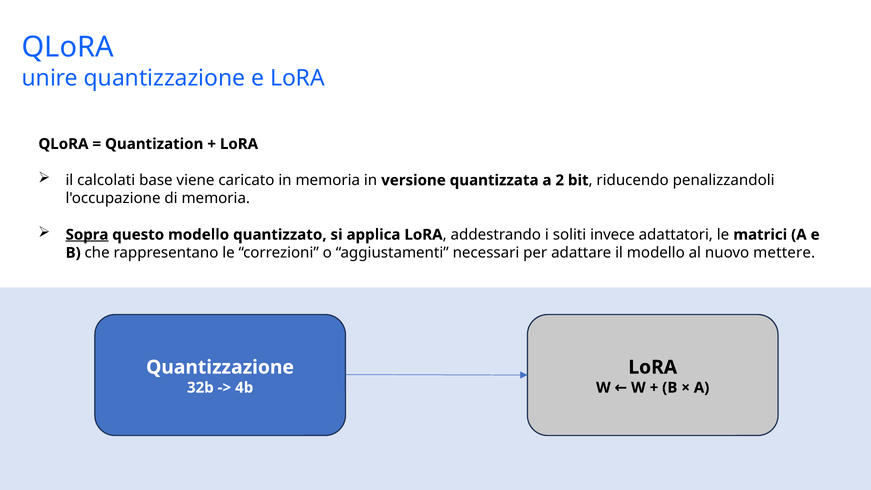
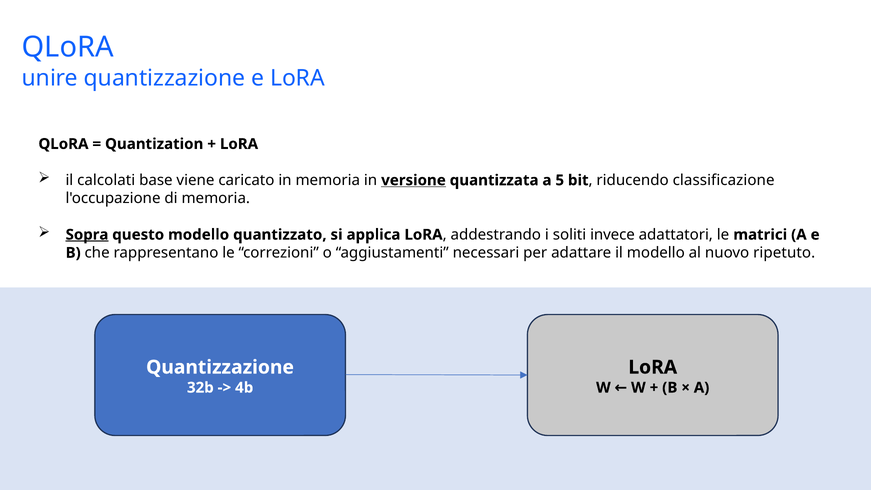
versione underline: none -> present (413, 180)
2: 2 -> 5 (560, 180)
penalizzandoli: penalizzandoli -> classificazione (724, 180)
mettere: mettere -> ripetuto (784, 253)
